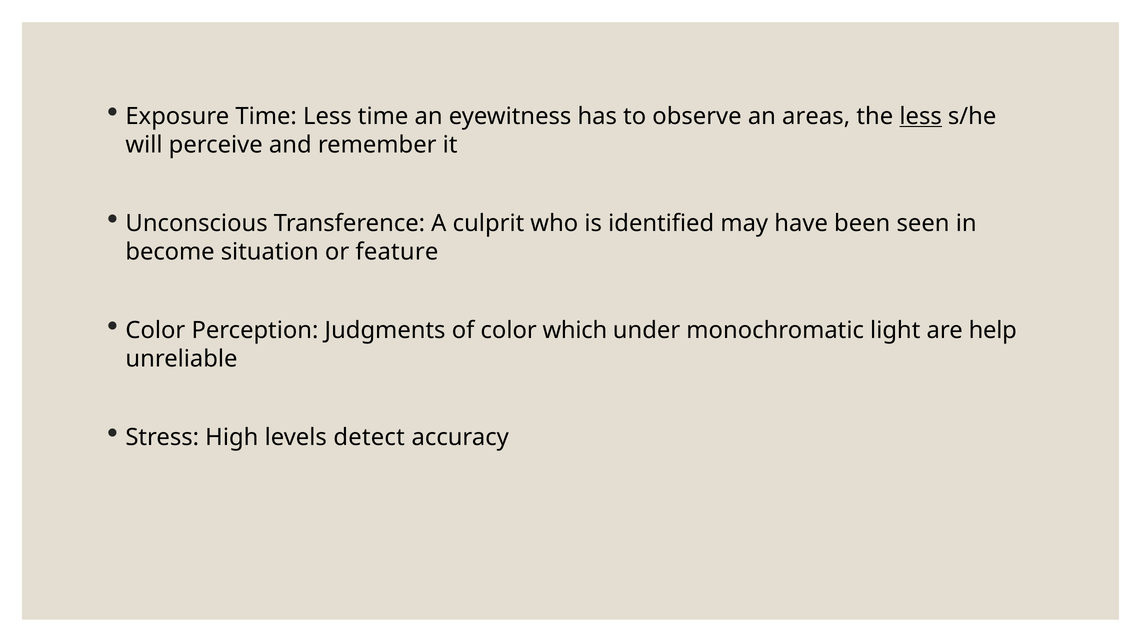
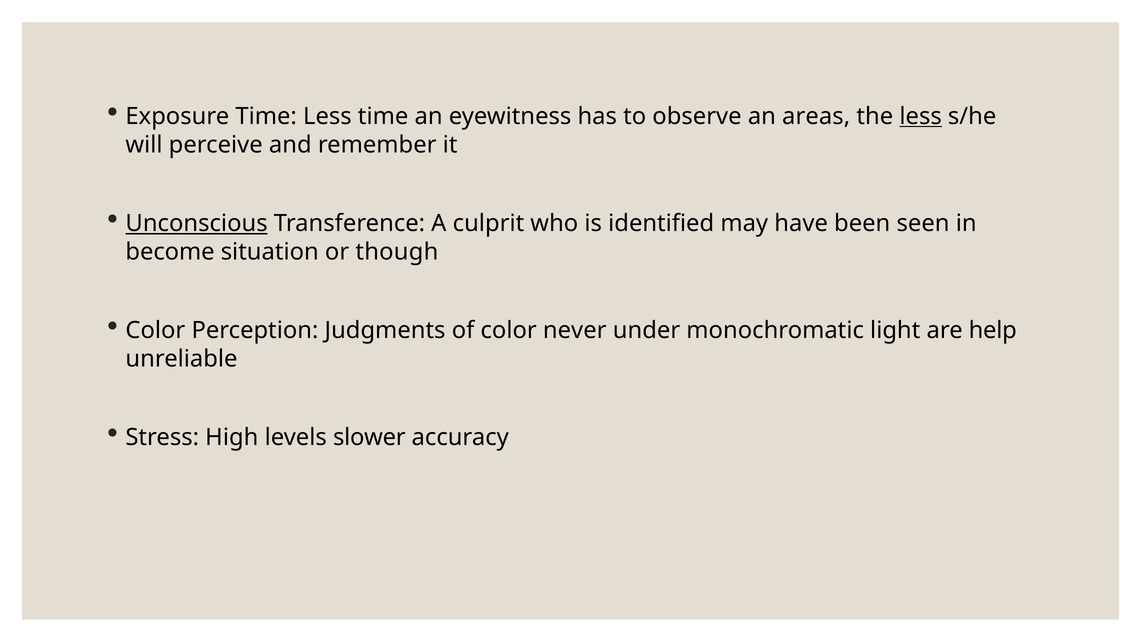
Unconscious underline: none -> present (197, 223)
feature: feature -> though (397, 252)
which: which -> never (575, 330)
detect: detect -> slower (369, 437)
